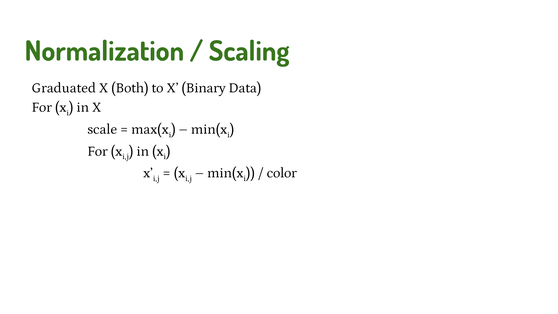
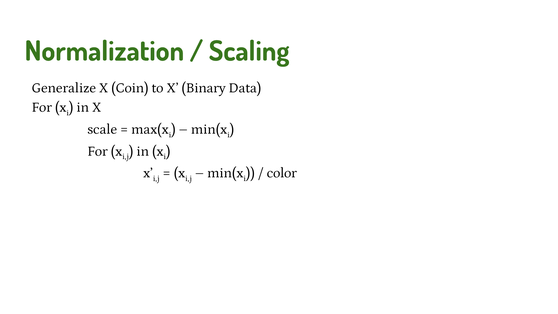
Graduated: Graduated -> Generalize (64, 88)
Both: Both -> Coin (130, 88)
